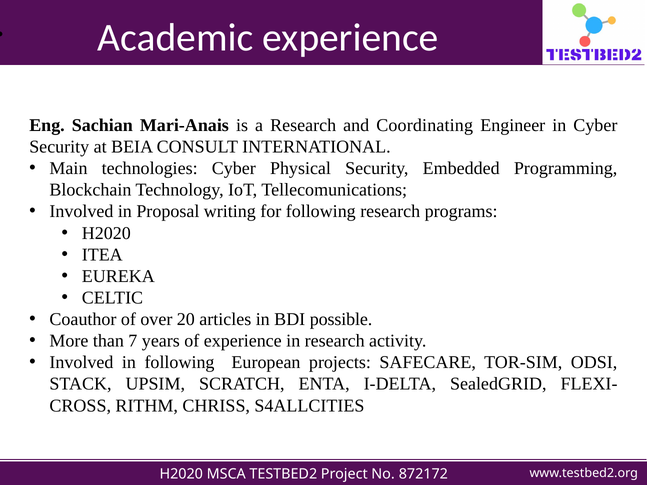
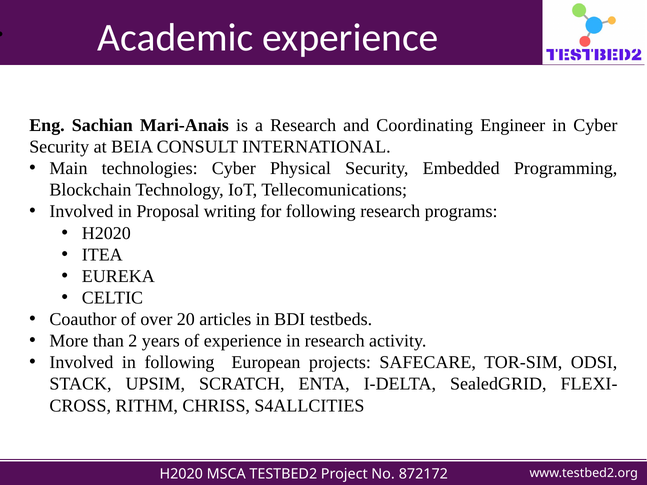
possible: possible -> testbeds (341, 320)
7: 7 -> 2 (133, 341)
